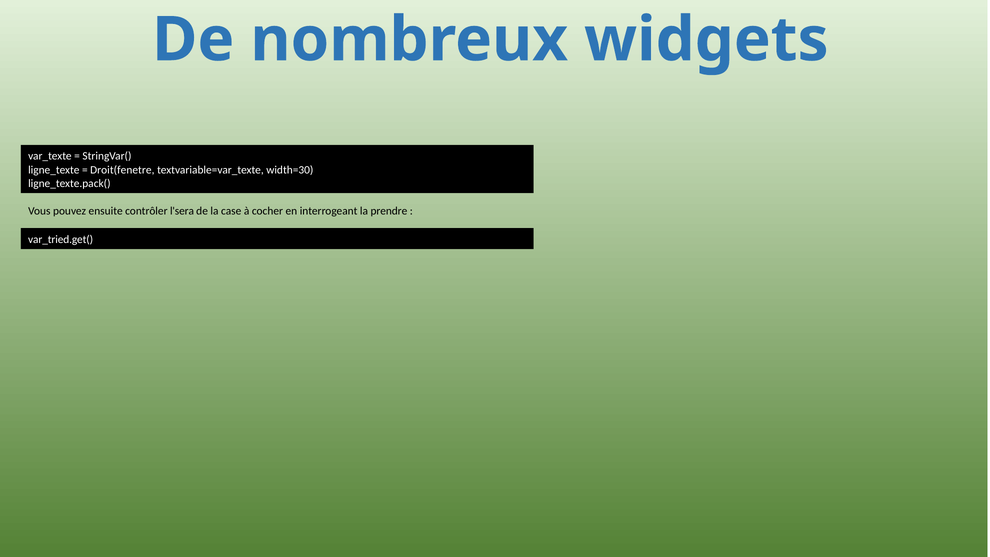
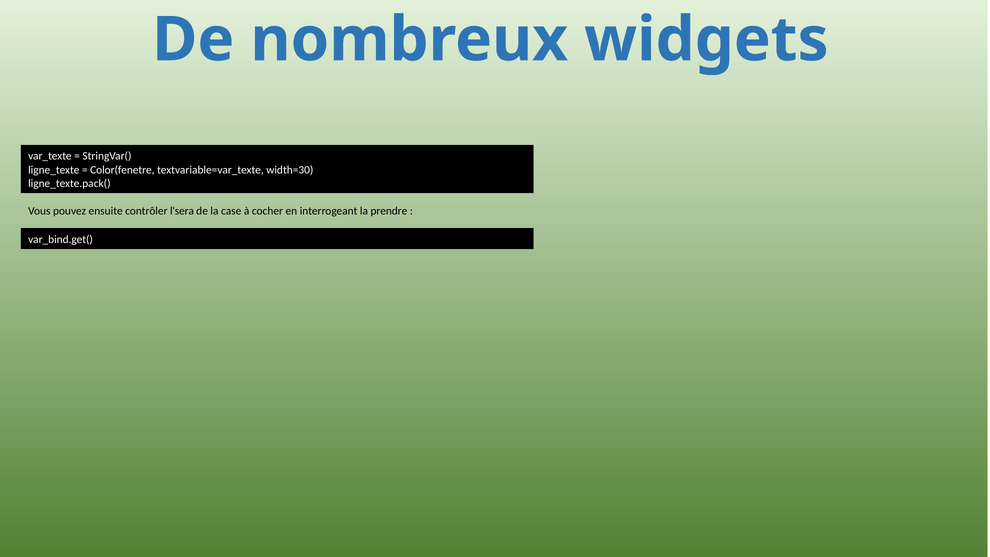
Droit(fenetre: Droit(fenetre -> Color(fenetre (122, 170)
var_tried.get(: var_tried.get( -> var_bind.get( (61, 239)
